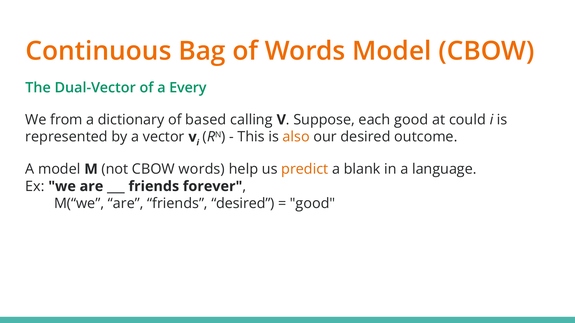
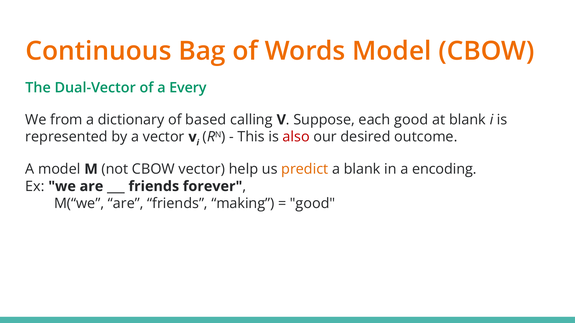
at could: could -> blank (467, 120)
also colour: orange -> red (296, 137)
CBOW words: words -> vector (202, 169)
language: language -> encoding (444, 169)
friends desired: desired -> making (243, 204)
